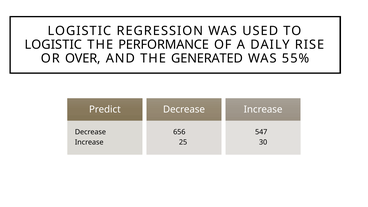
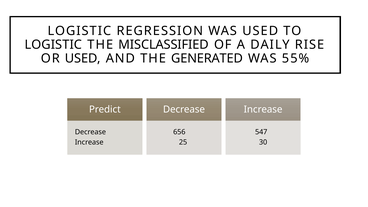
PERFORMANCE: PERFORMANCE -> MISCLASSIFIED (164, 45)
OR OVER: OVER -> USED (83, 59)
